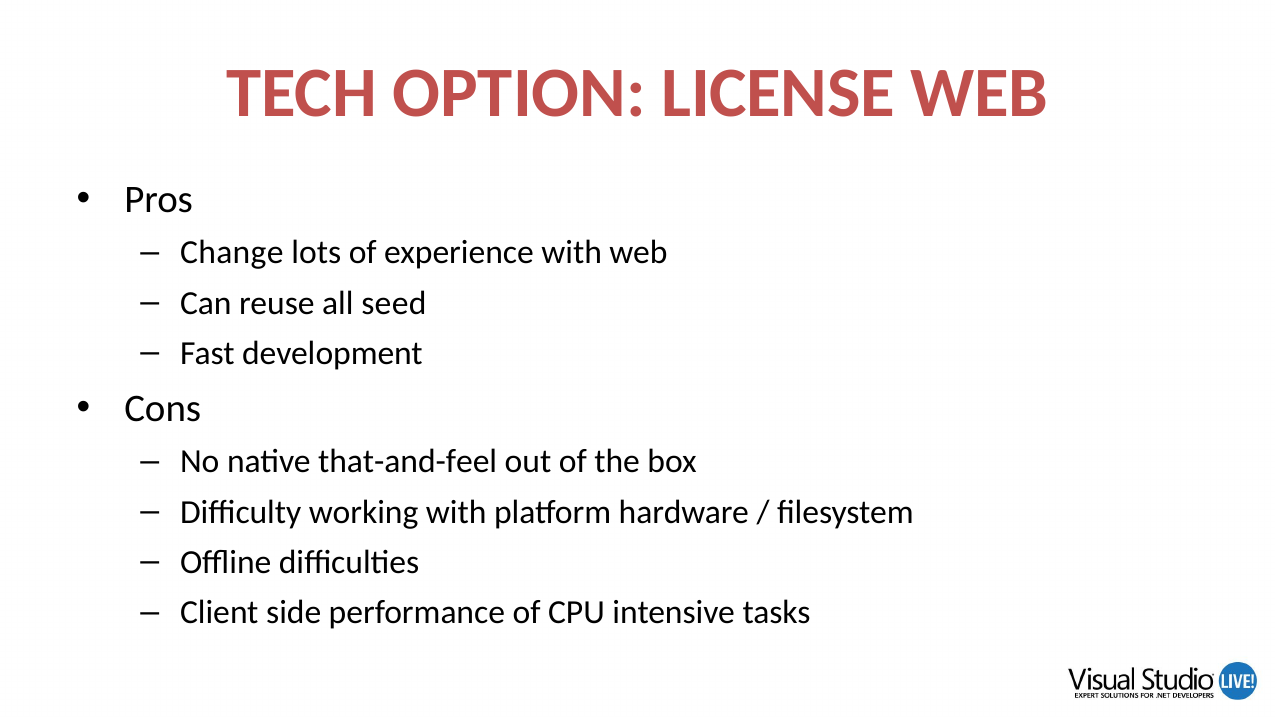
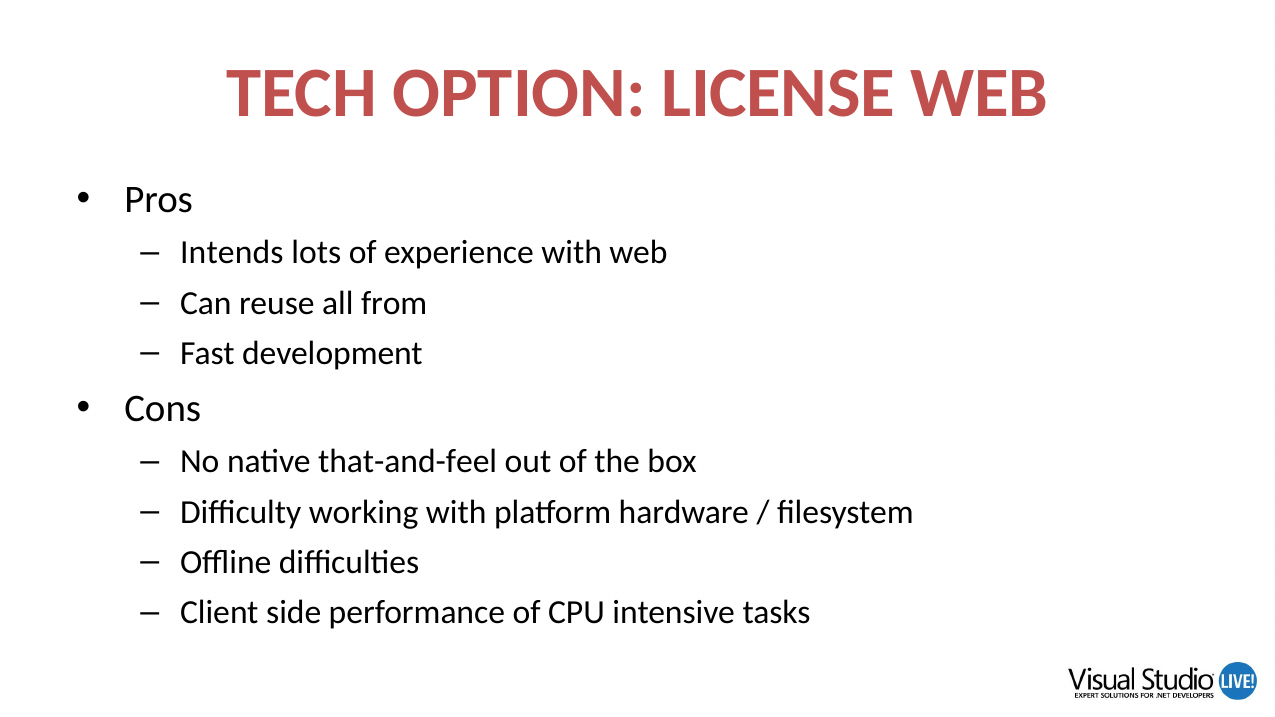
Change: Change -> Intends (232, 253)
seed: seed -> from (394, 303)
